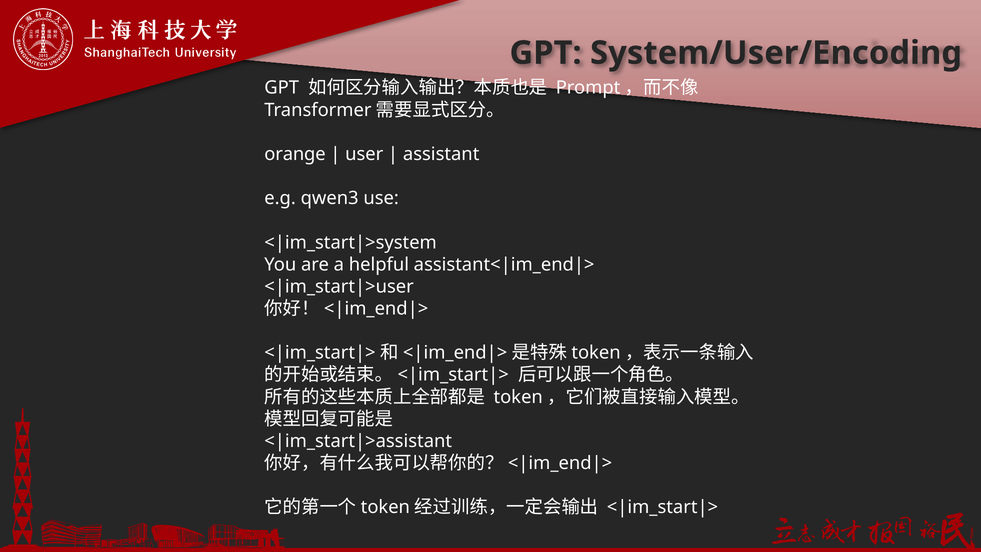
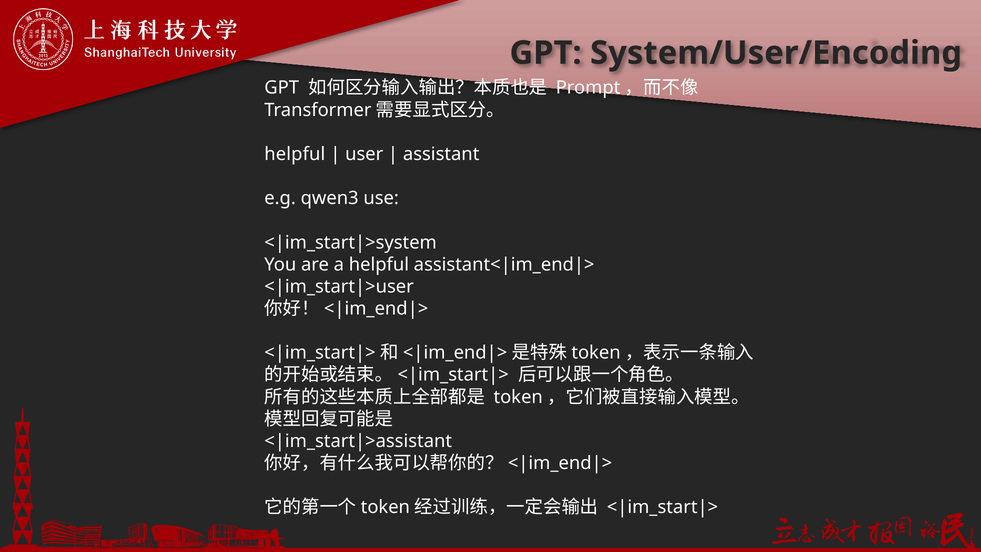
orange: orange -> helpful (295, 154)
